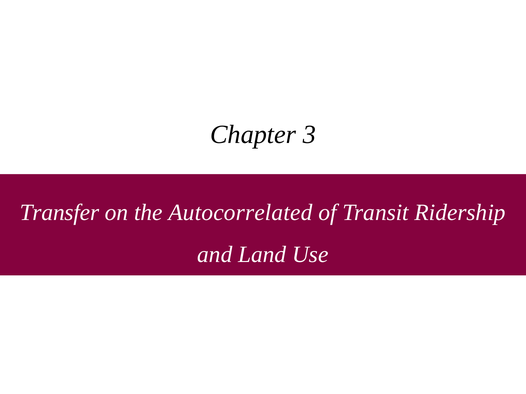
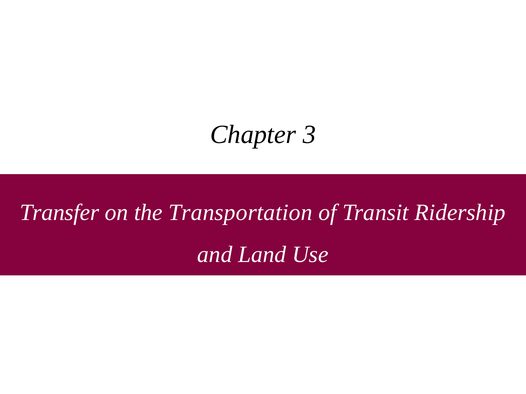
Autocorrelated: Autocorrelated -> Transportation (240, 213)
